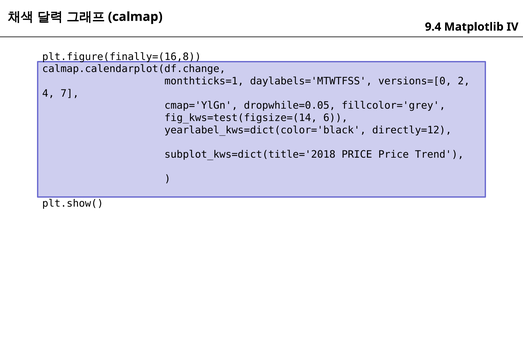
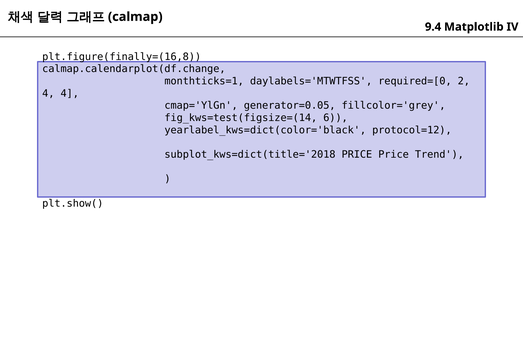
versions=[0: versions=[0 -> required=[0 (415, 81)
4 7: 7 -> 4 (70, 93)
dropwhile=0.05: dropwhile=0.05 -> generator=0.05 (290, 105)
directly=12: directly=12 -> protocol=12 (412, 130)
